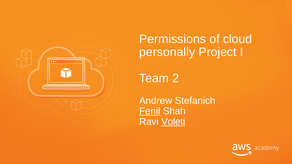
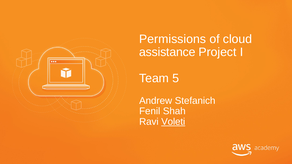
personally: personally -> assistance (167, 52)
2: 2 -> 5 (176, 78)
Fenil underline: present -> none (150, 111)
